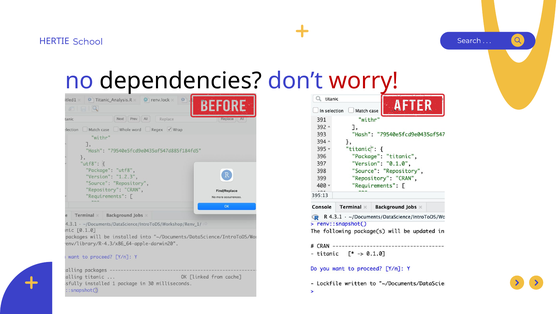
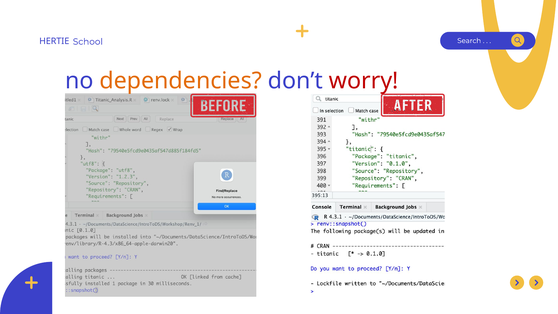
dependencies colour: black -> orange (181, 81)
